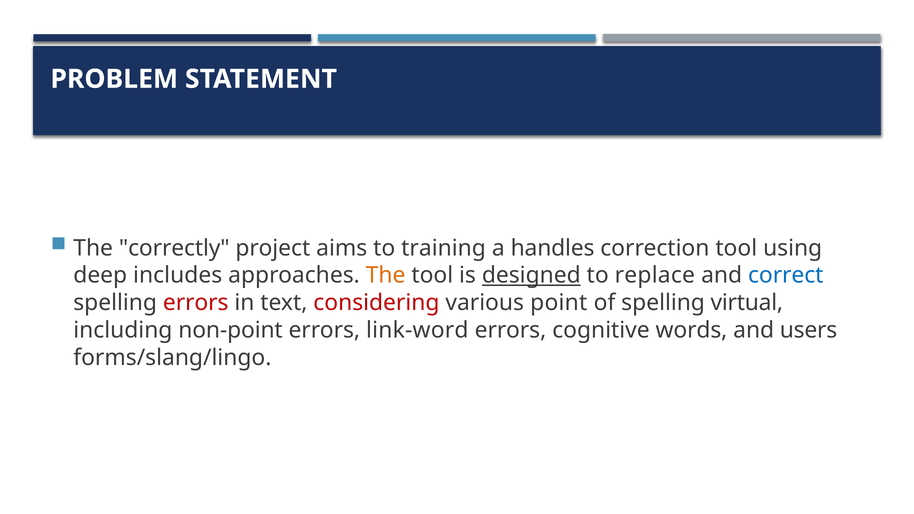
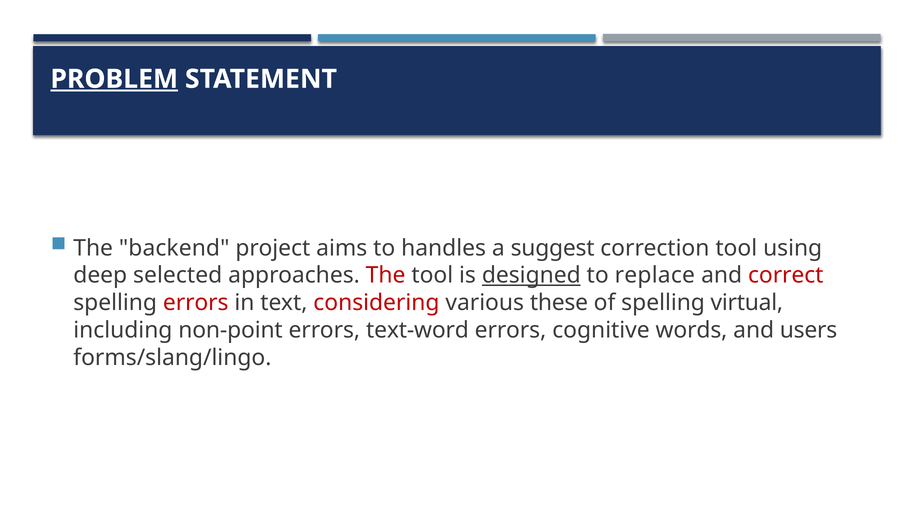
PROBLEM underline: none -> present (114, 79)
correctly: correctly -> backend (174, 248)
training: training -> handles (444, 248)
handles: handles -> suggest (553, 248)
includes: includes -> selected (178, 276)
The colour: orange -> red (386, 276)
correct colour: blue -> red (786, 276)
point: point -> these (559, 303)
link-word: link-word -> text-word (417, 330)
